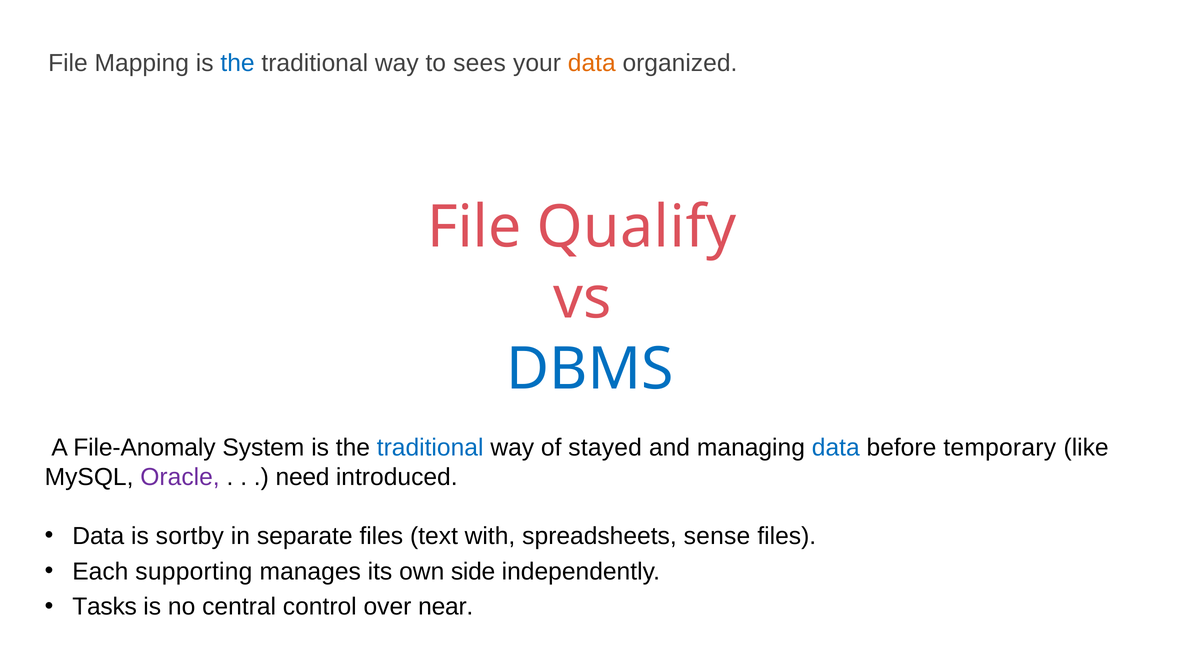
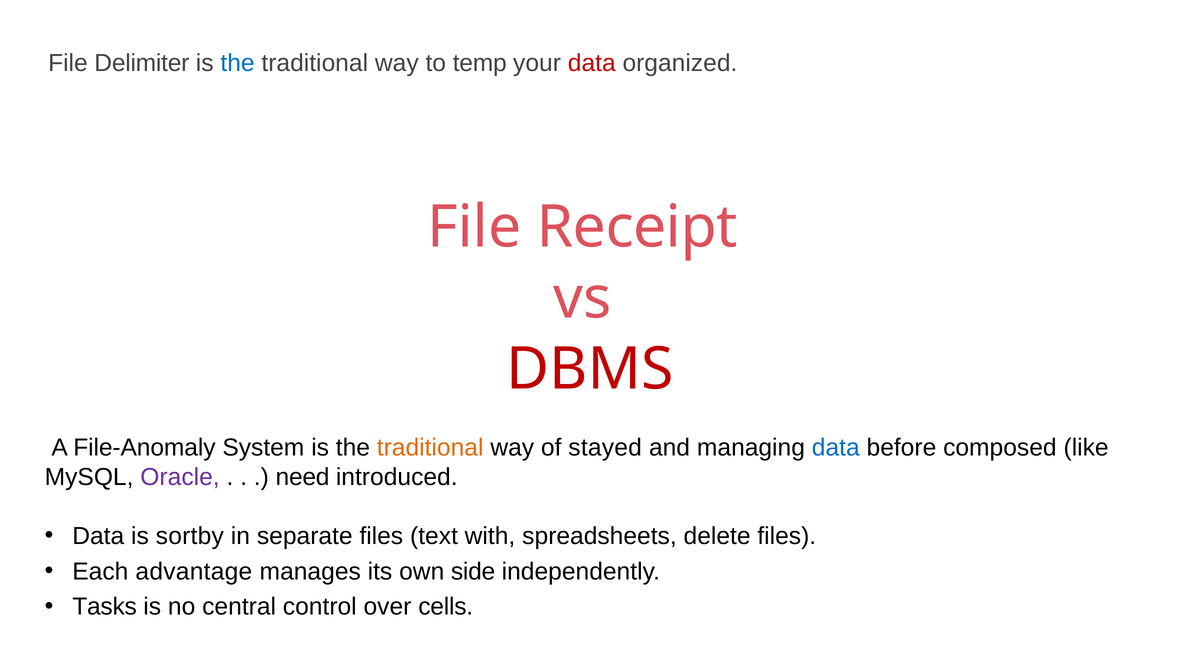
Mapping: Mapping -> Delimiter (142, 63)
sees: sees -> temp (480, 63)
data colour: orange -> red (592, 63)
Qualify: Qualify -> Receipt (637, 227)
DBMS colour: blue -> red (590, 369)
traditional colour: blue -> orange (430, 447)
temporary: temporary -> composed (1000, 447)
sense: sense -> delete (717, 536)
supporting: supporting -> advantage (194, 571)
near: near -> cells (446, 607)
